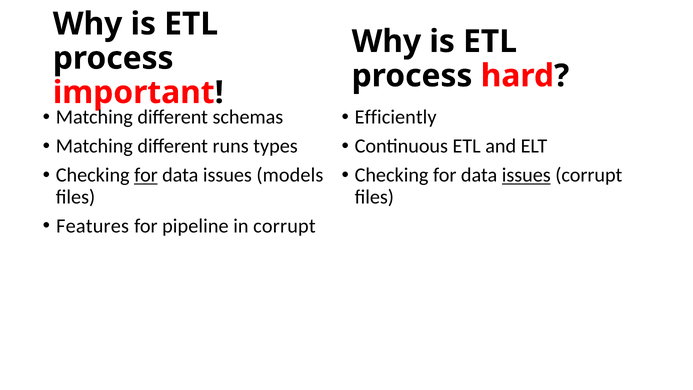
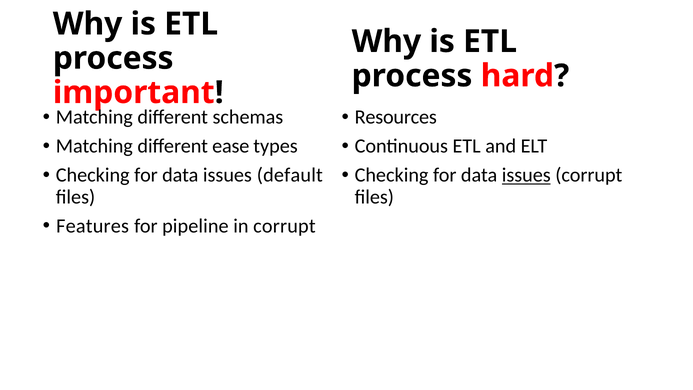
Efficiently: Efficiently -> Resources (396, 117)
runs: runs -> ease (231, 146)
for underline: present -> none (146, 175)
models: models -> default (290, 175)
